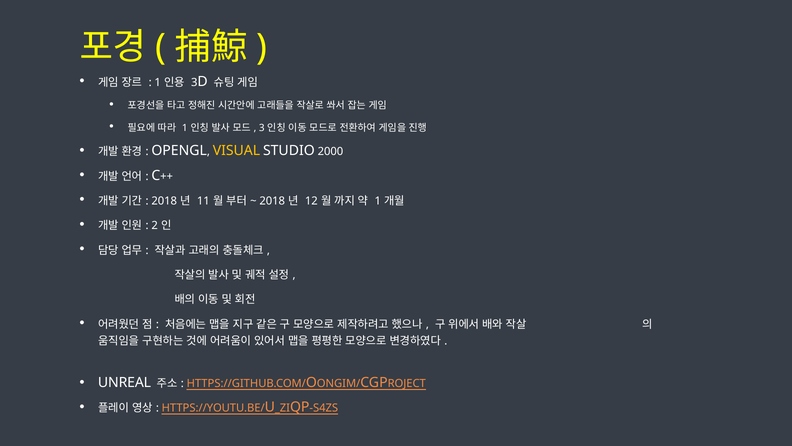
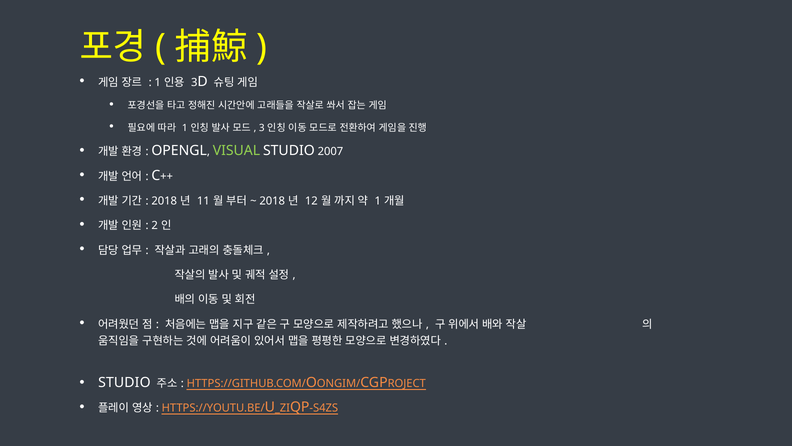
VISUAL colour: yellow -> light green (236, 151)
2000: 2000 -> 2007 (330, 152)
UNREAL: UNREAL -> STUDIO (124, 382)
